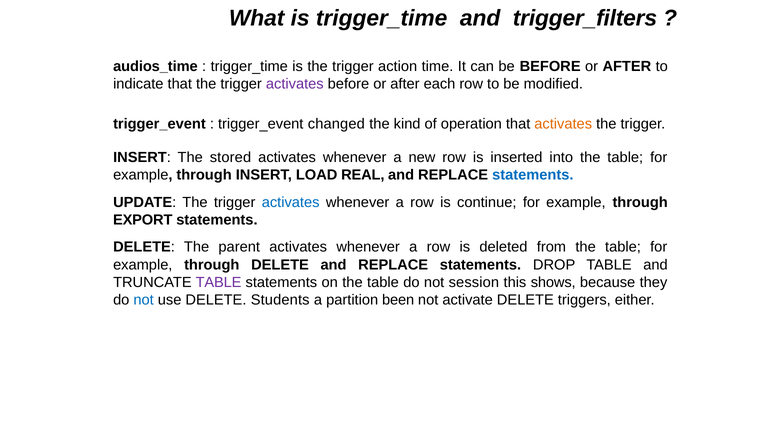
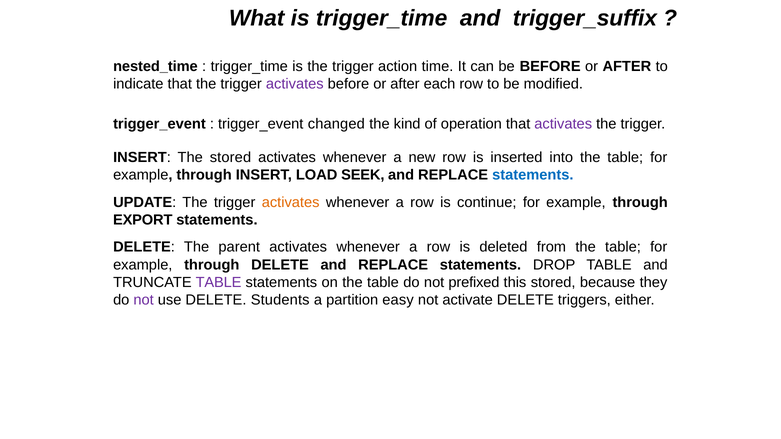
trigger_filters: trigger_filters -> trigger_suffix (585, 18)
audios_time: audios_time -> nested_time (155, 66)
activates colour: orange -> purple (563, 124)
REAL: REAL -> SEEK (363, 175)
activates colour: blue -> orange (291, 202)
session: session -> prefixed (474, 283)
this shows: shows -> stored (553, 283)
not colour: blue -> purple (144, 300)
been: been -> easy (398, 300)
